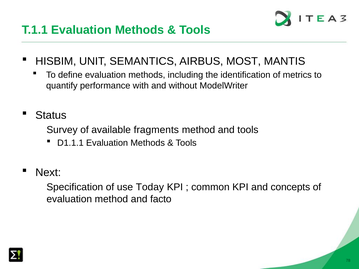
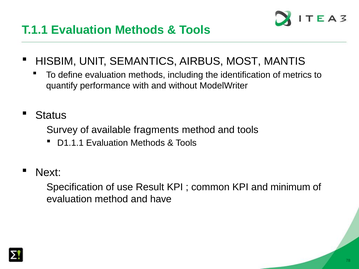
Today: Today -> Result (150, 187)
concepts: concepts -> minimum (290, 187)
facto: facto -> have (161, 199)
